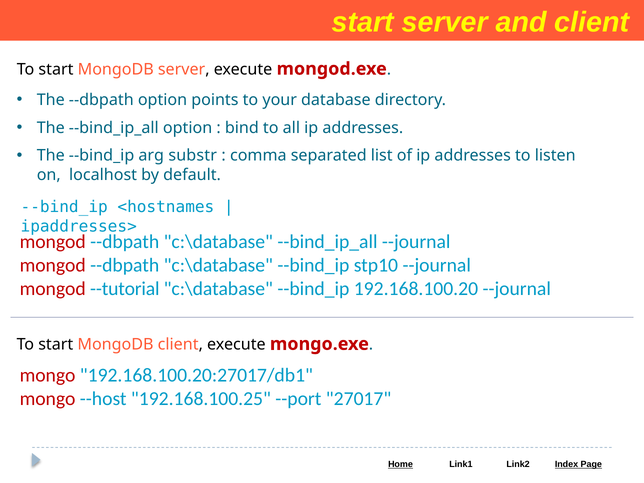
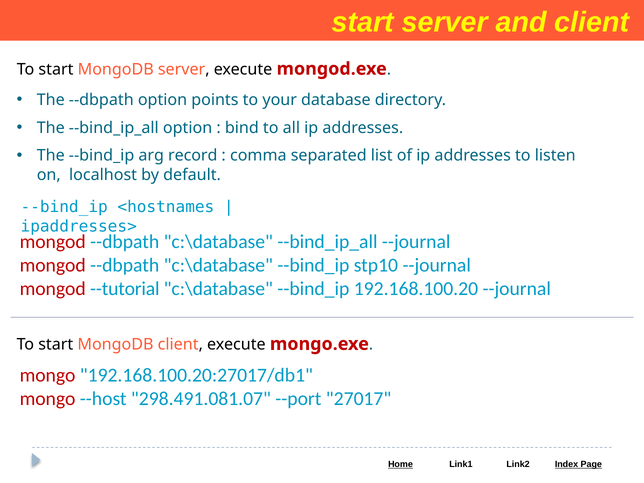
substr: substr -> record (193, 156)
192.168.100.25: 192.168.100.25 -> 298.491.081.07 (201, 399)
